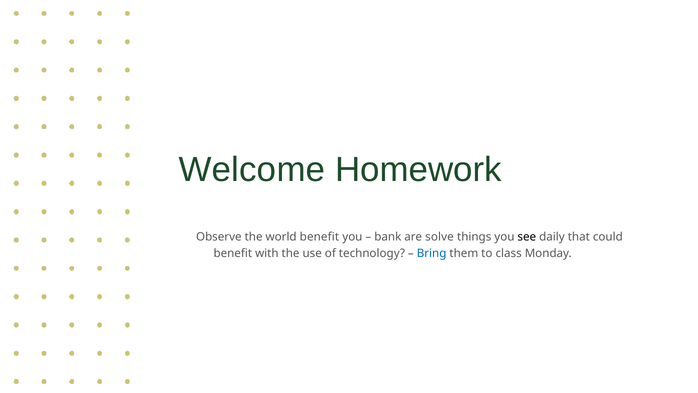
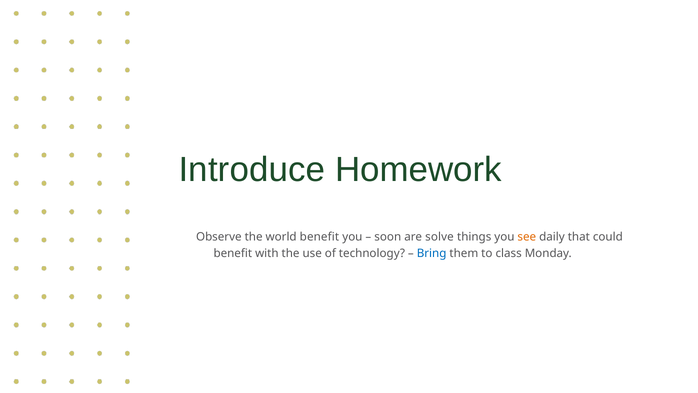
Welcome: Welcome -> Introduce (252, 170)
bank: bank -> soon (388, 237)
see colour: black -> orange (527, 237)
